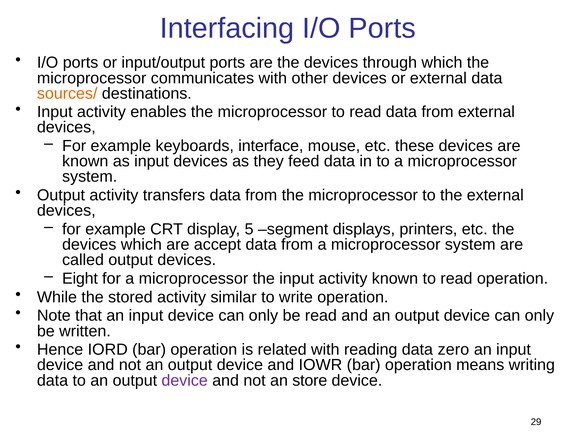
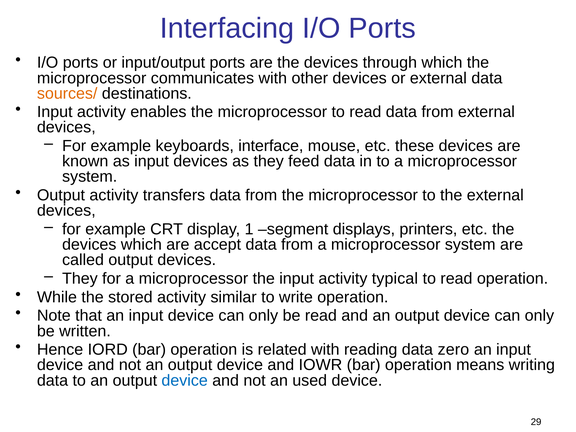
5: 5 -> 1 (249, 229)
Eight: Eight -> They (80, 279)
activity known: known -> typical (395, 279)
device colour: purple -> blue (185, 380)
store: store -> used (310, 380)
